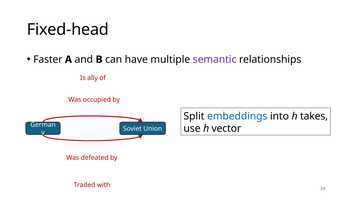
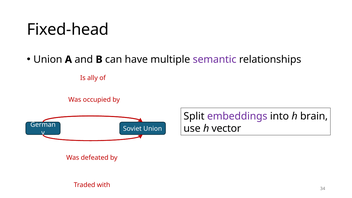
Faster: Faster -> Union (48, 60)
embeddings colour: blue -> purple (237, 116)
takes: takes -> brain (314, 116)
